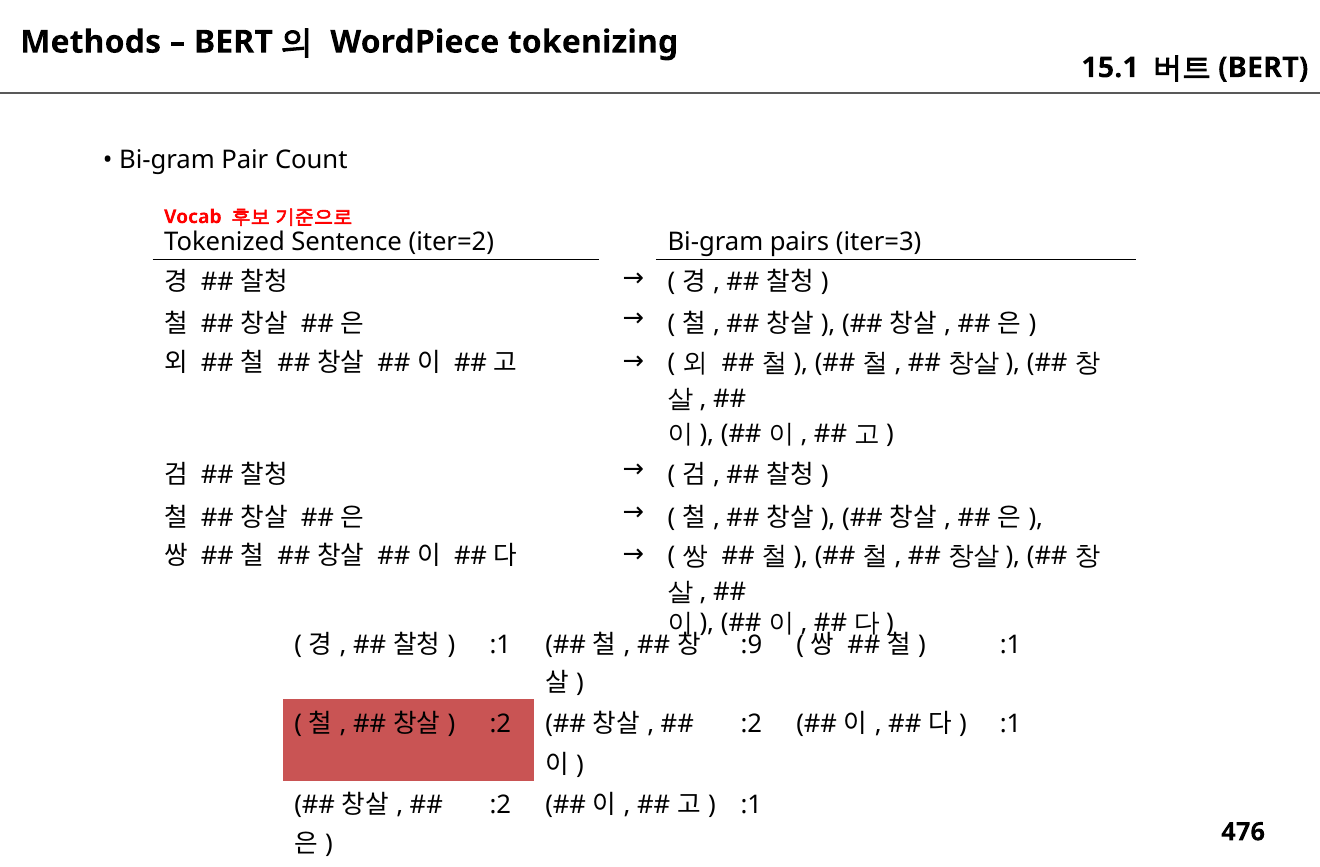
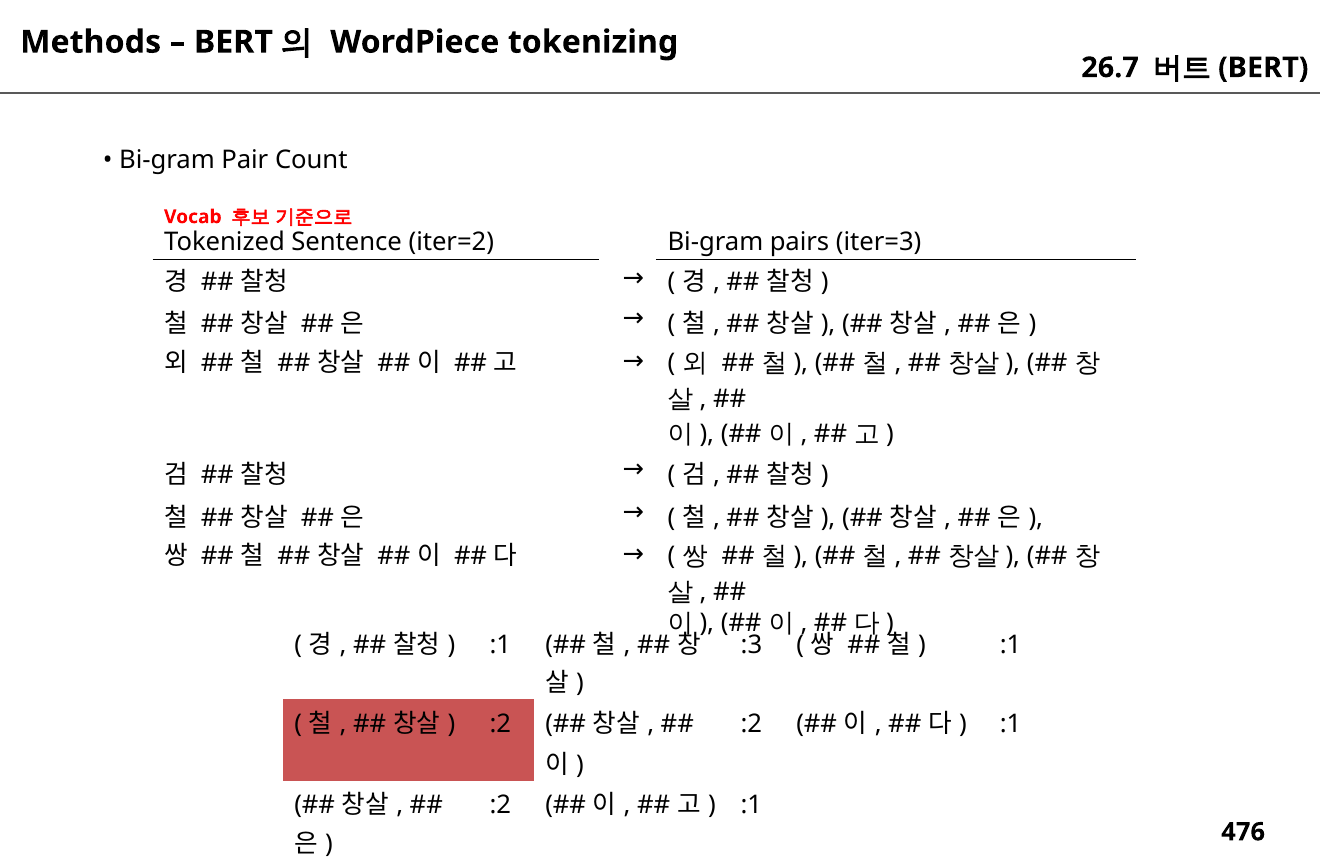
15.1: 15.1 -> 26.7 (1110, 68)
:9: :9 -> :3 (751, 645)
